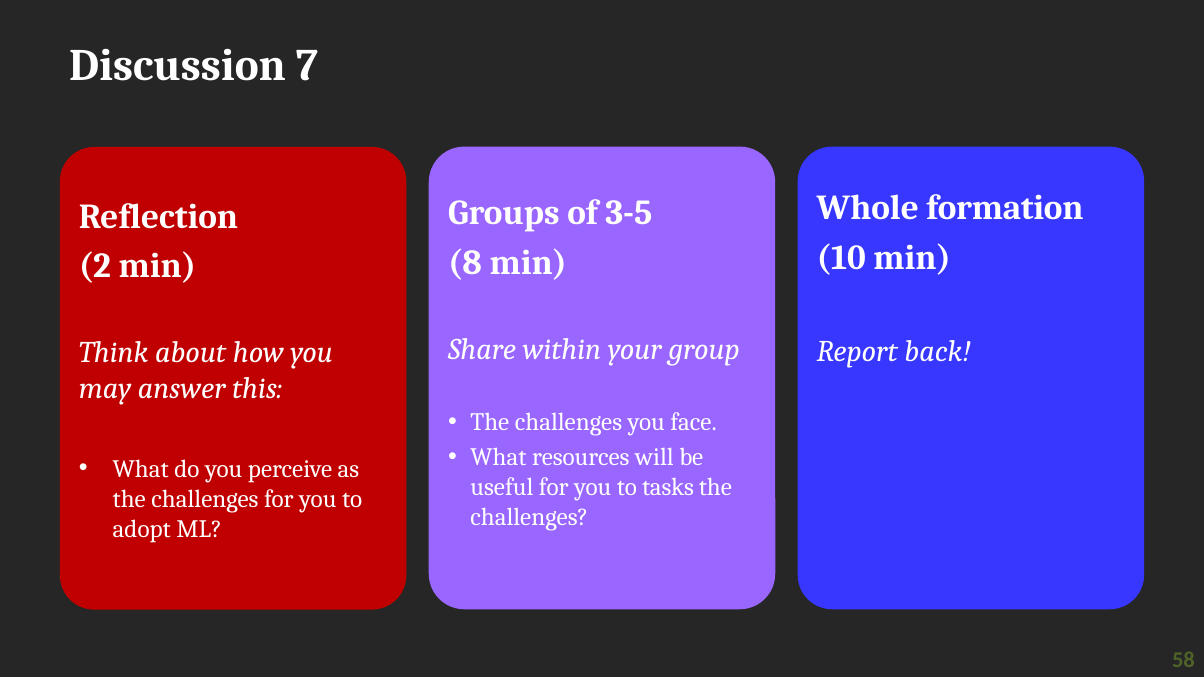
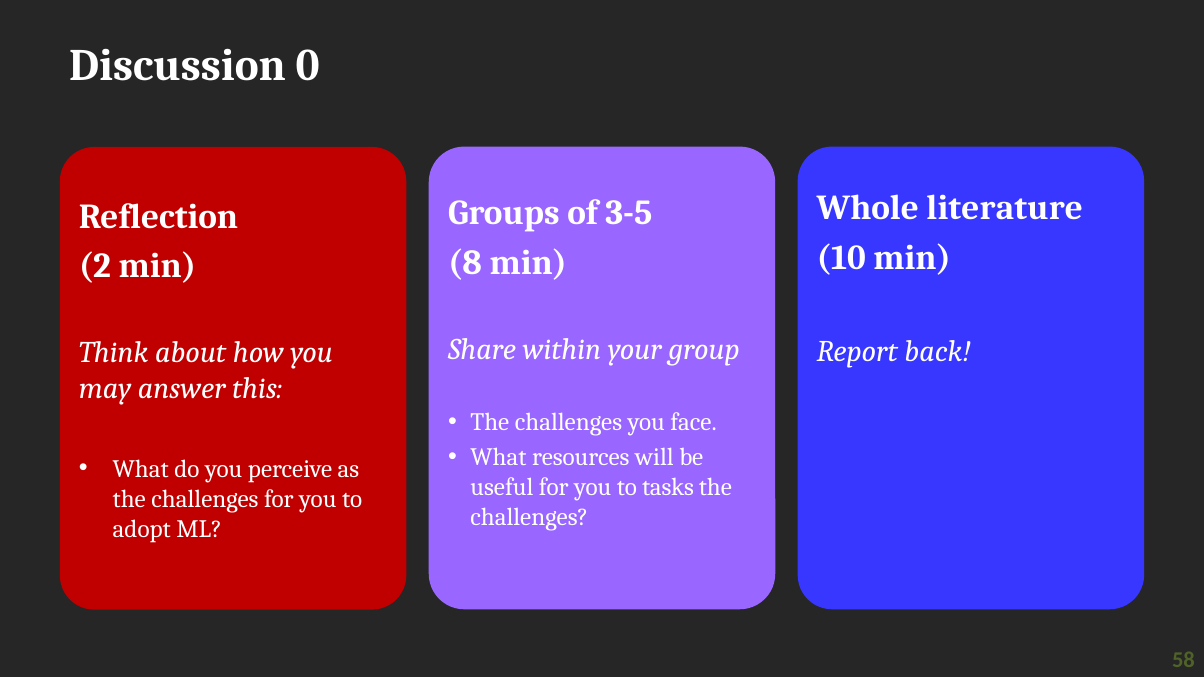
7: 7 -> 0 (308, 66)
formation: formation -> literature (1005, 208)
